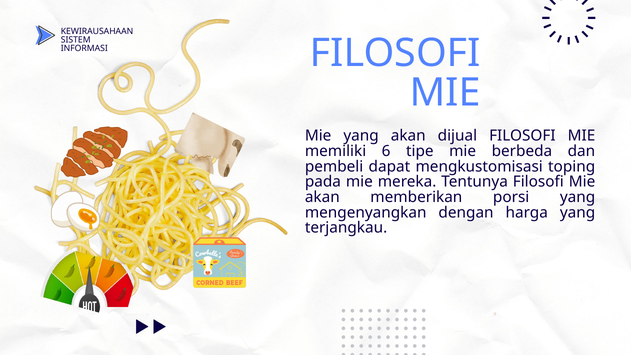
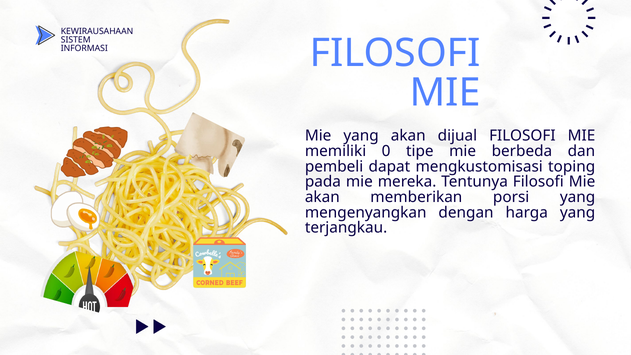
6: 6 -> 0 (386, 151)
